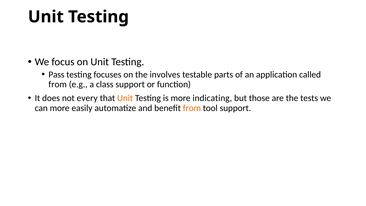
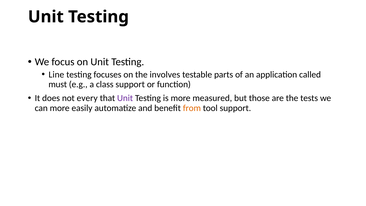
Pass: Pass -> Line (56, 74)
from: from -> must (58, 84)
Unit colour: orange -> purple (125, 98)
indicating: indicating -> measured (212, 98)
